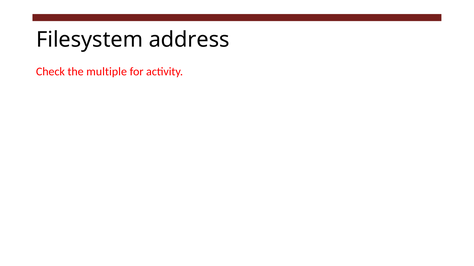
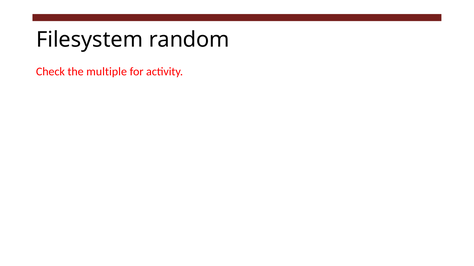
address: address -> random (189, 40)
